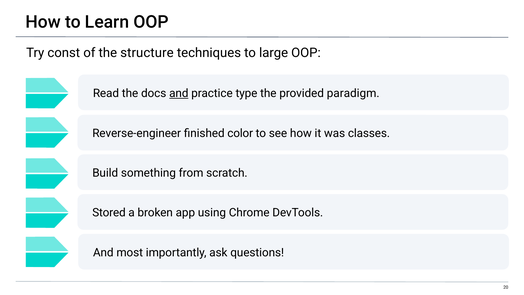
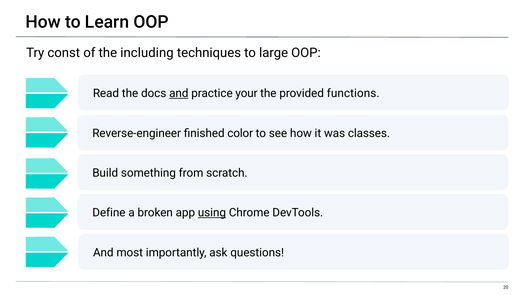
structure: structure -> including (147, 53)
type: type -> your (246, 93)
paradigm: paradigm -> functions (353, 93)
Stored: Stored -> Define (109, 213)
using underline: none -> present (212, 213)
